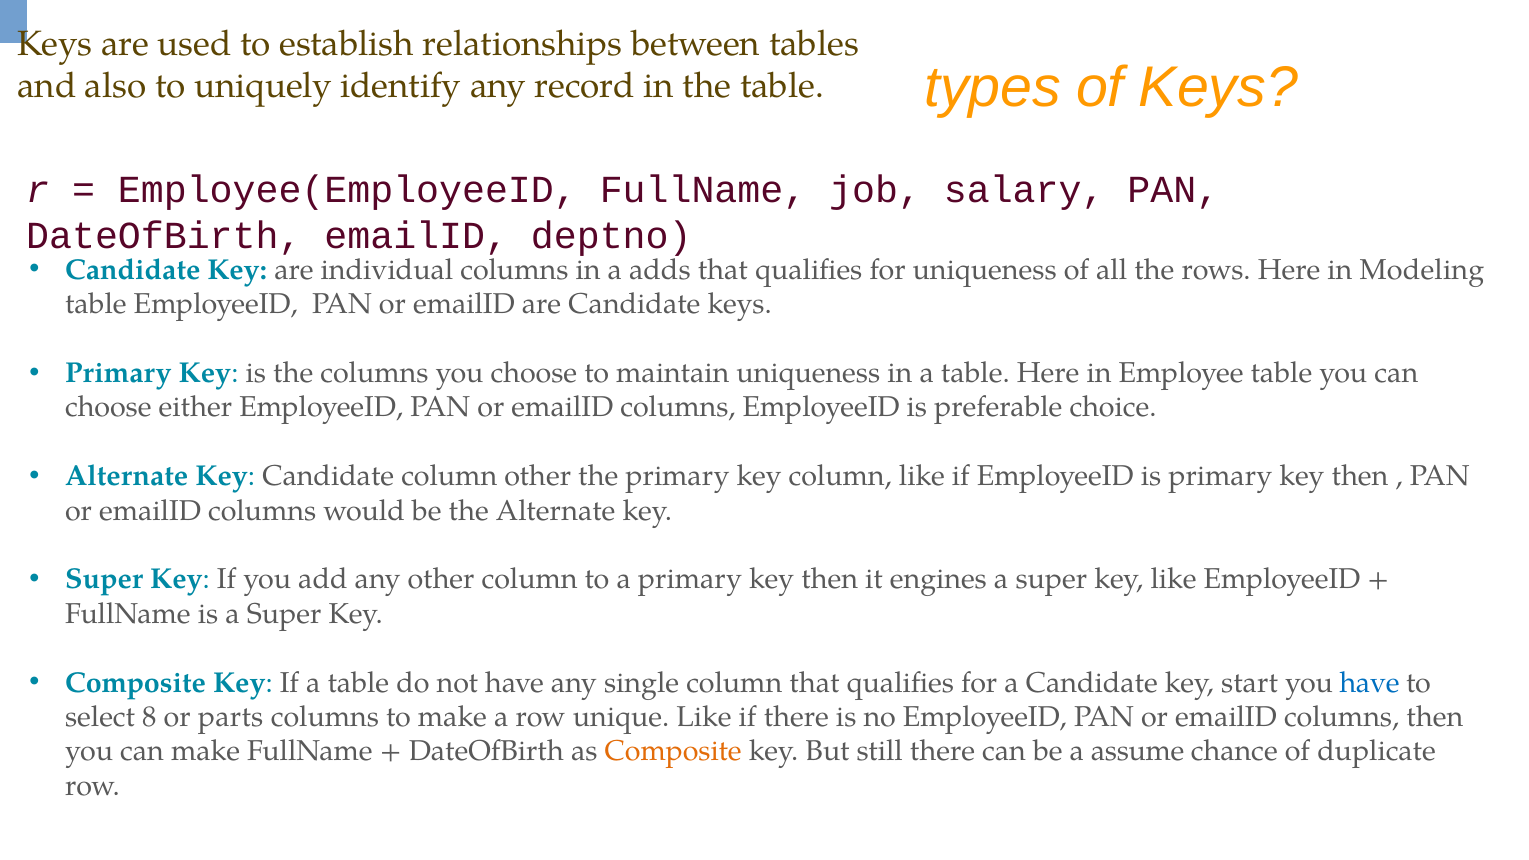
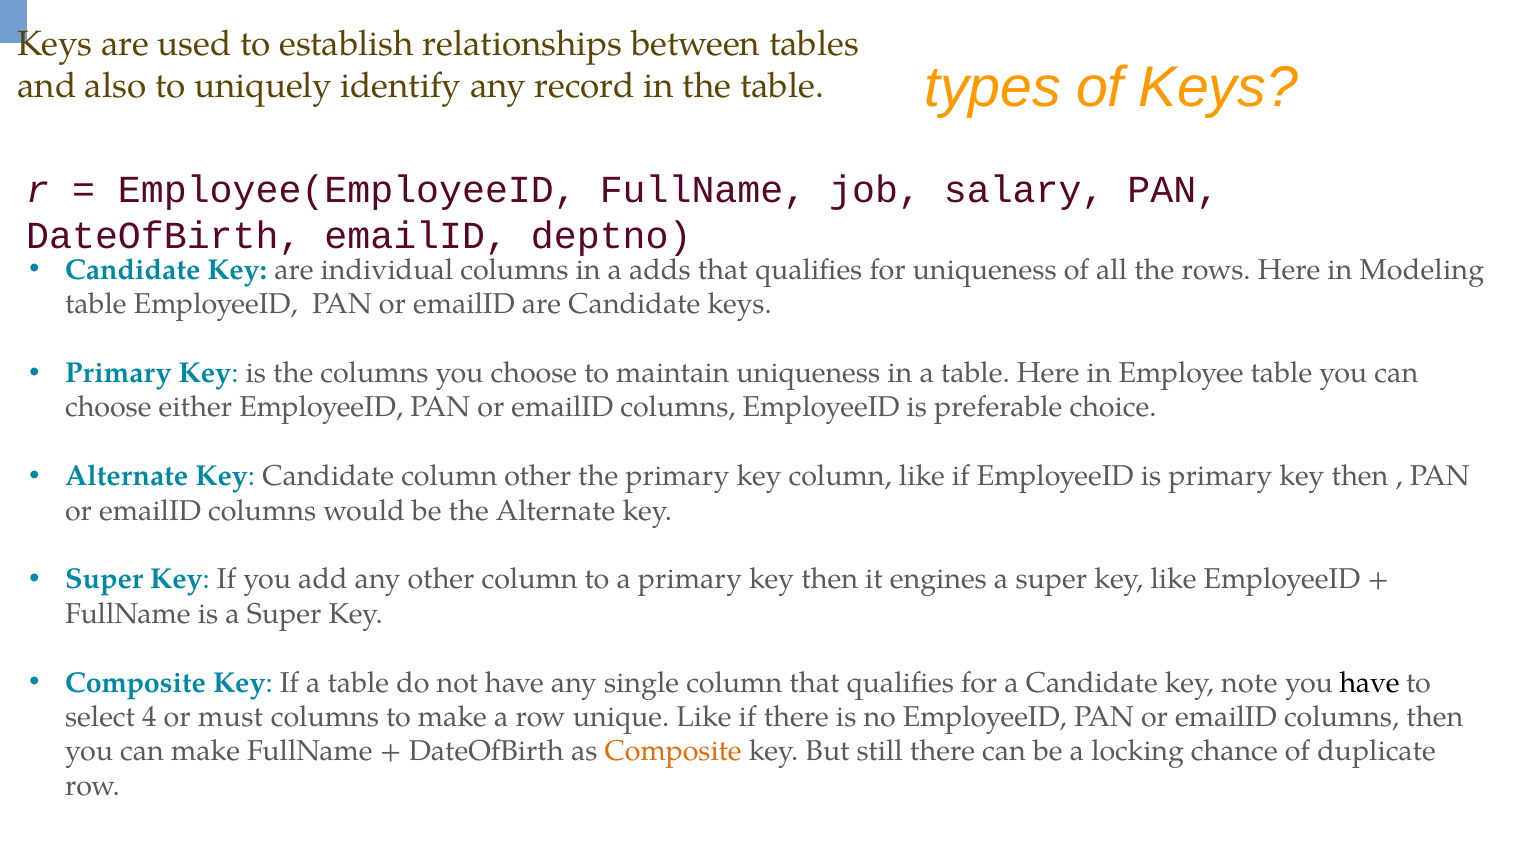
start: start -> note (1249, 683)
have colour: blue -> black (1370, 683)
8: 8 -> 4 (149, 717)
parts: parts -> must (231, 717)
assume: assume -> locking (1138, 752)
